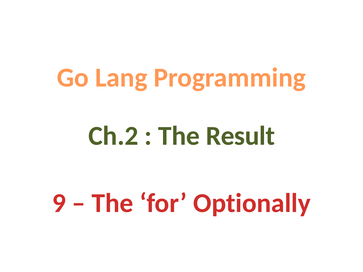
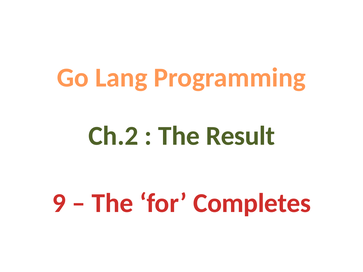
Optionally: Optionally -> Completes (252, 203)
